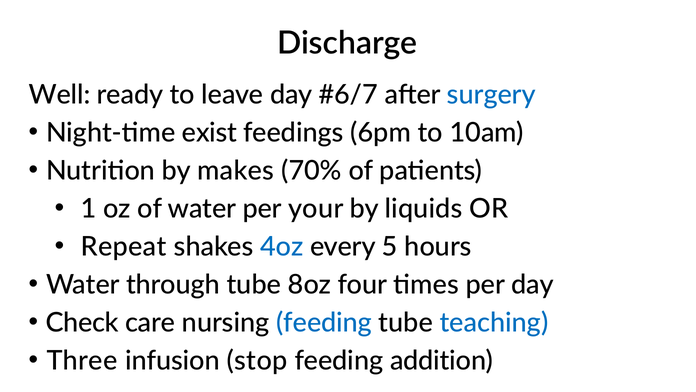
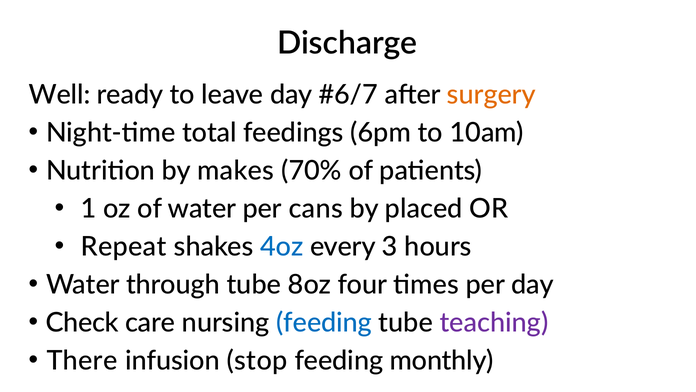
surgery colour: blue -> orange (491, 95)
exist: exist -> total (209, 133)
your: your -> cans (316, 208)
liquids: liquids -> placed (424, 208)
5: 5 -> 3 (390, 246)
teaching colour: blue -> purple (494, 322)
Three: Three -> There (82, 360)
addition: addition -> monthly (442, 360)
